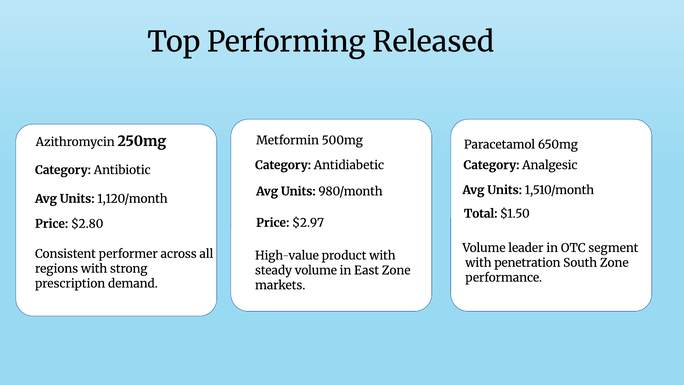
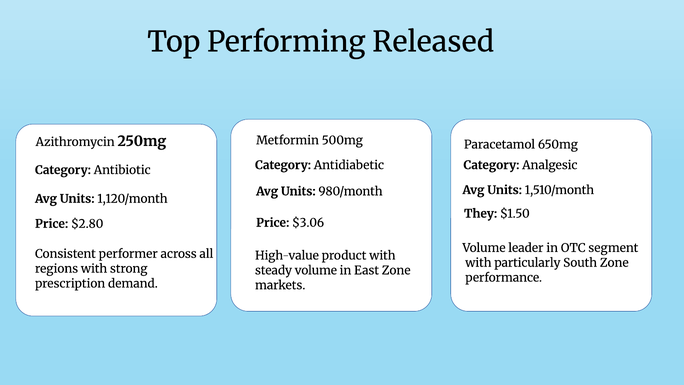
Total: Total -> They (481, 214)
$2.97: $2.97 -> $3.06 (308, 223)
penetration: penetration -> particularly (527, 263)
